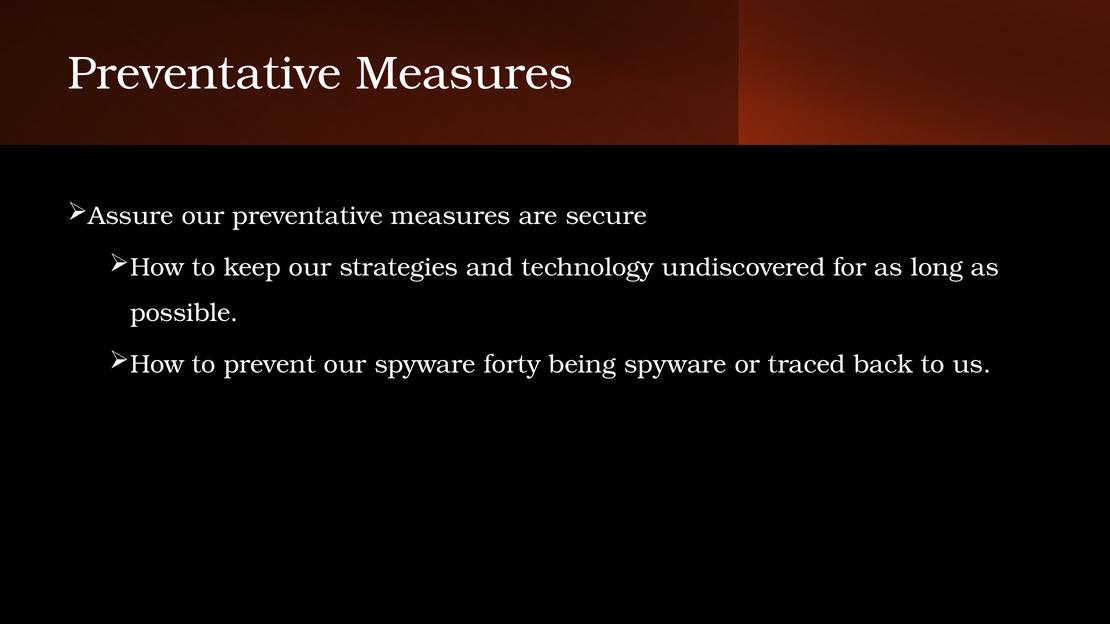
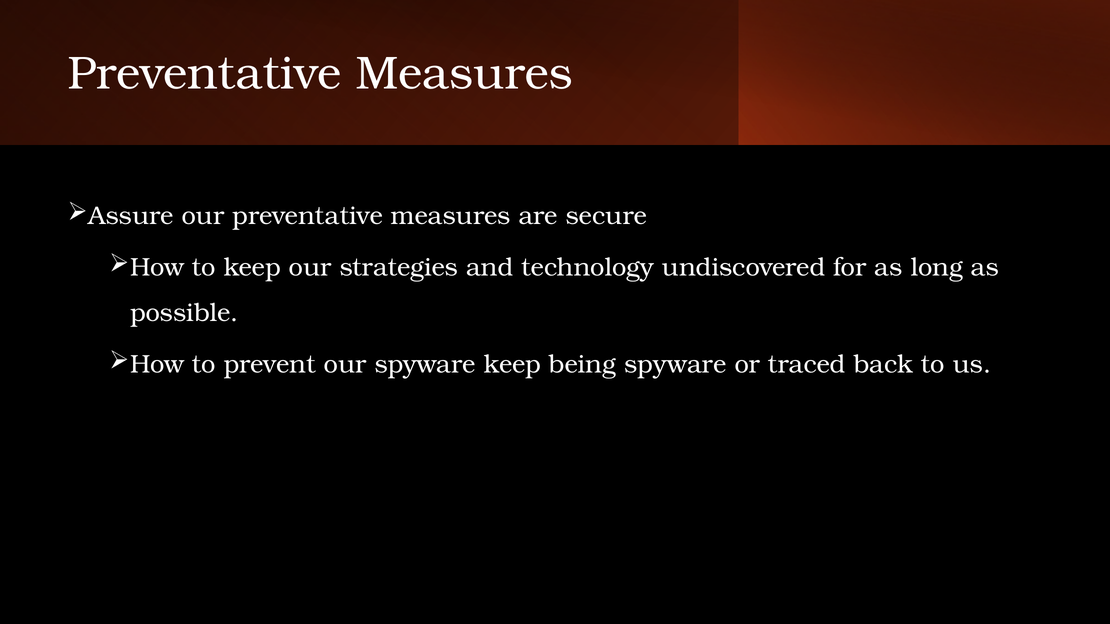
spyware forty: forty -> keep (512, 365)
